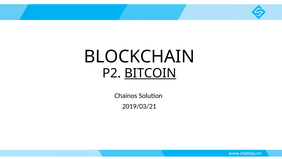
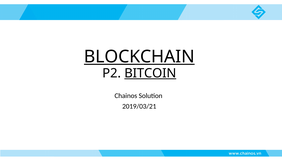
BLOCKCHAIN underline: none -> present (139, 57)
